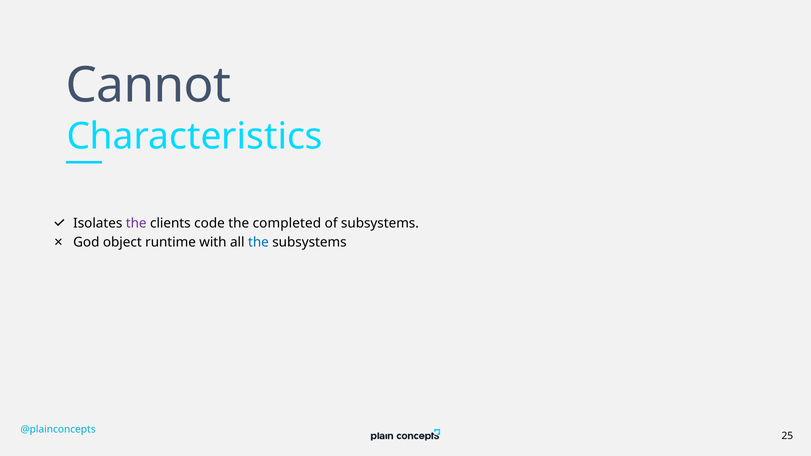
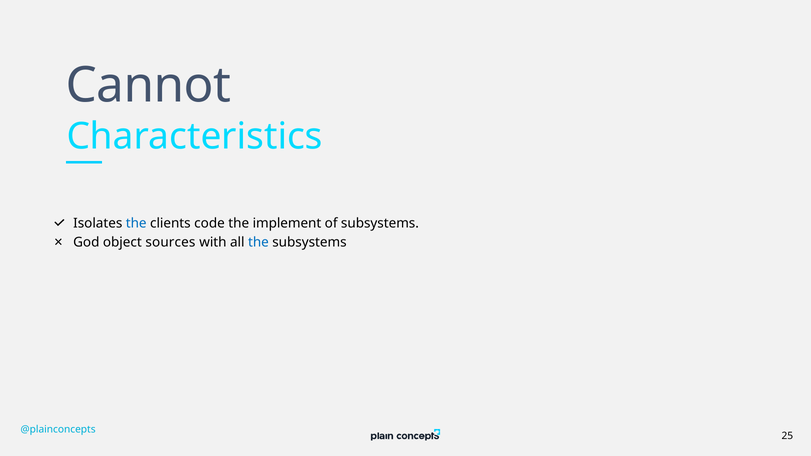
the colour: purple -> blue (136, 224)
completed: completed -> implement (287, 224)
runtime: runtime -> sources (170, 242)
